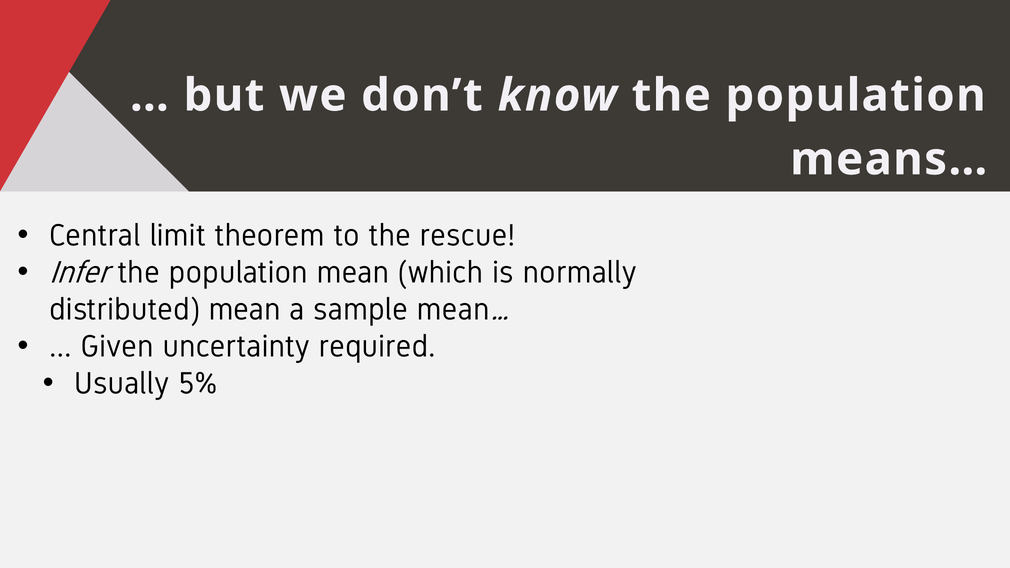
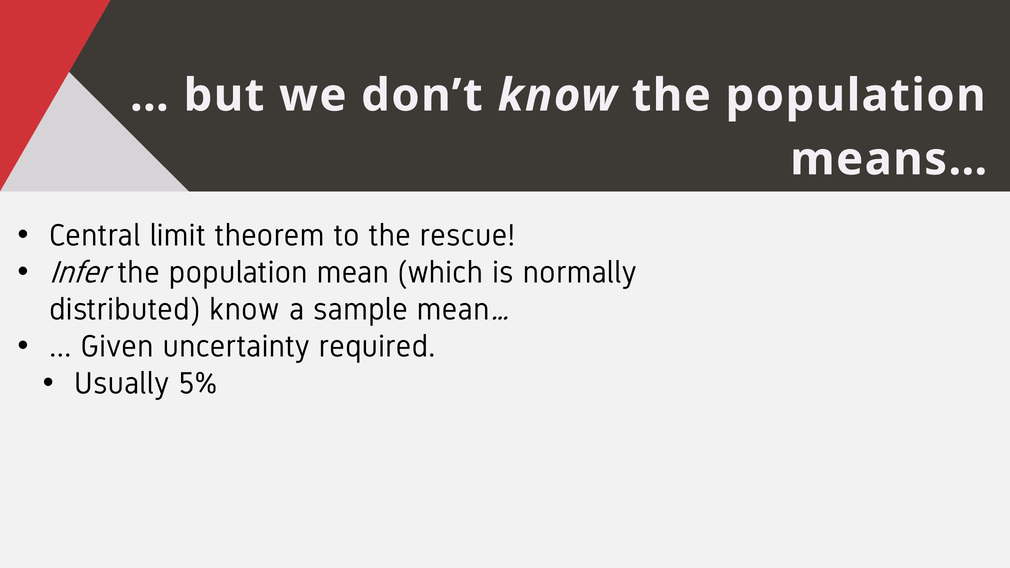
distributed mean: mean -> know (244, 310)
